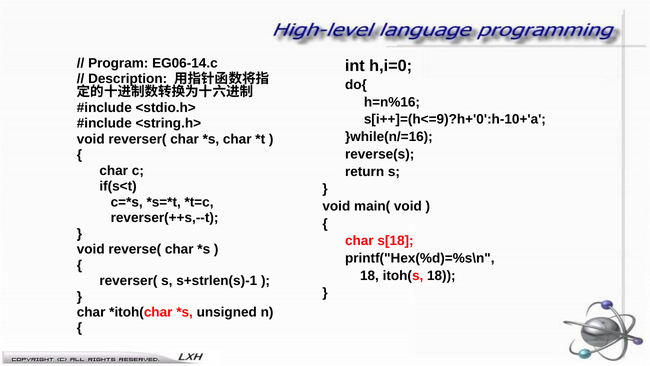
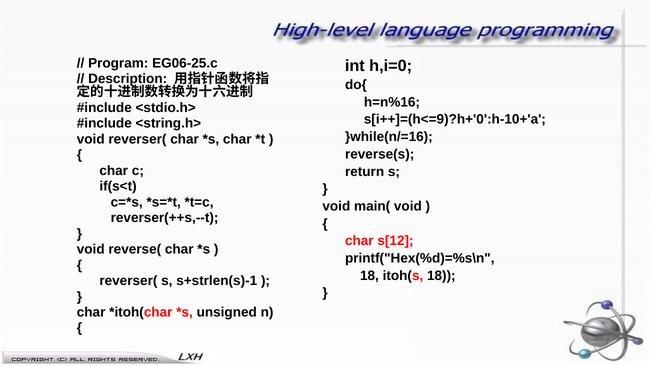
EG06-14.c: EG06-14.c -> EG06-25.c (185, 63)
s[18: s[18 -> s[12 (395, 241)
